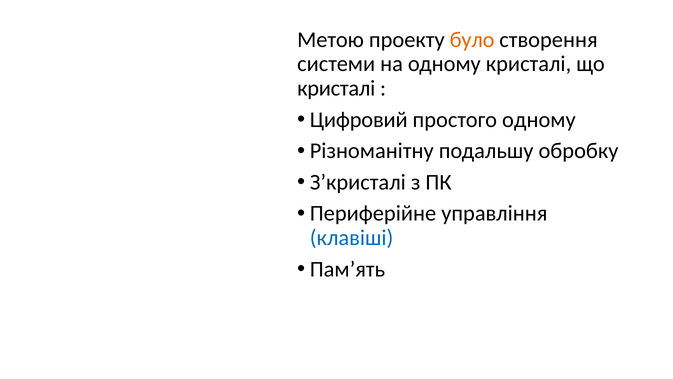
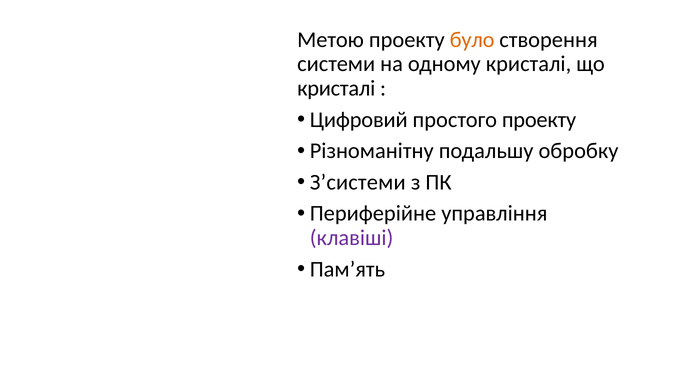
простого одному: одному -> проекту (539, 119)
З’кристалі: З’кристалі -> З’системи (358, 182)
клавіші colour: blue -> purple (352, 238)
